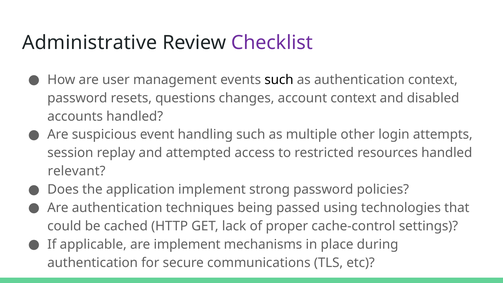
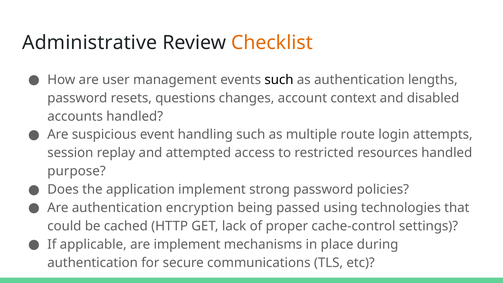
Checklist colour: purple -> orange (272, 43)
authentication context: context -> lengths (433, 80)
other: other -> route (358, 135)
relevant: relevant -> purpose (77, 171)
techniques: techniques -> encryption (200, 208)
